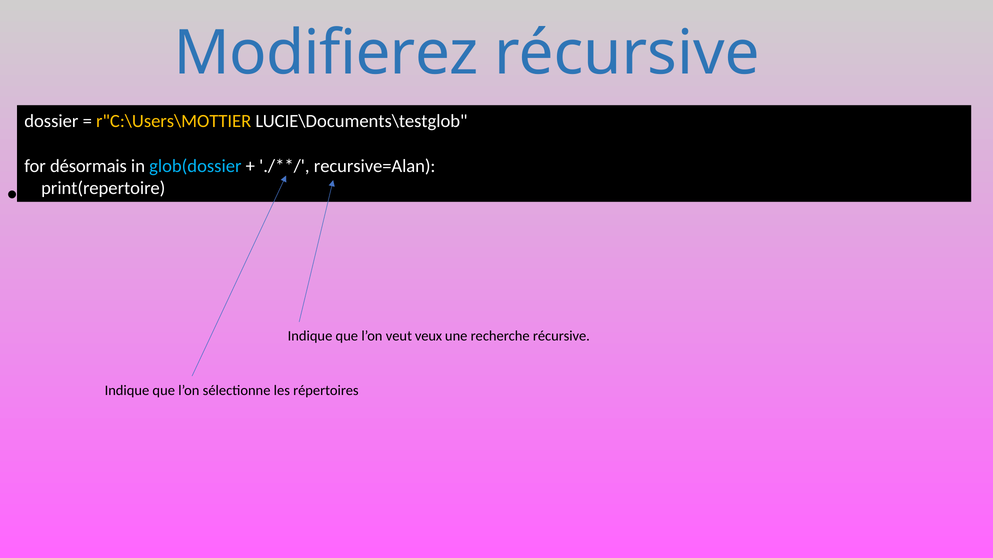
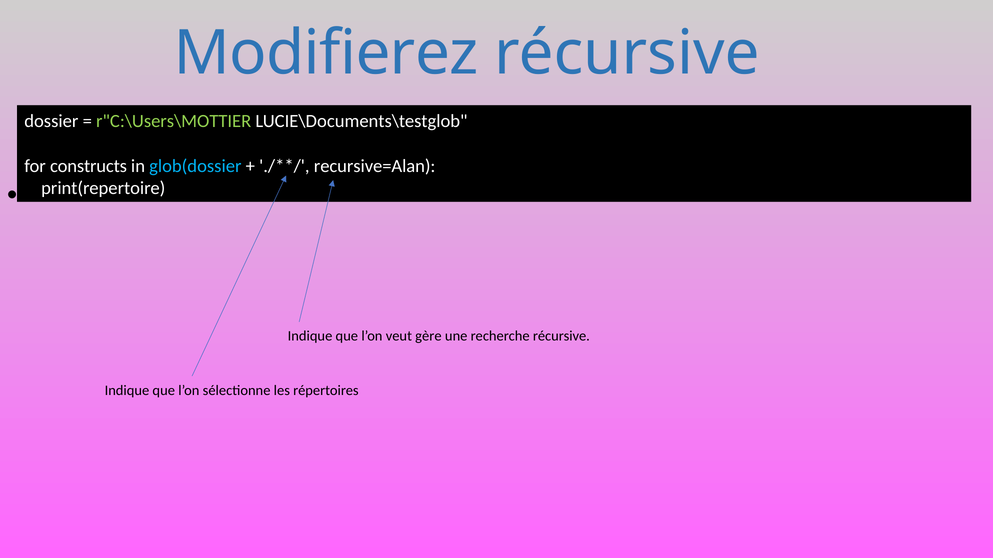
r"C:\Users\MOTTIER colour: yellow -> light green (174, 121)
désormais: désormais -> constructs (88, 166)
veux: veux -> gère (428, 336)
